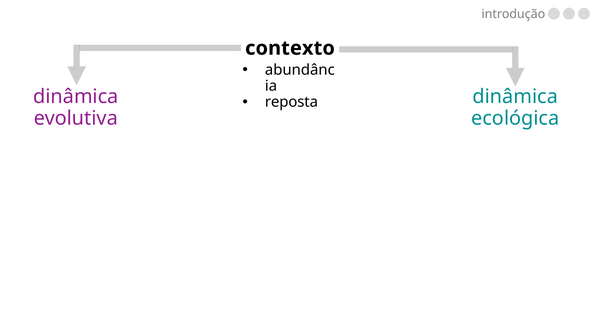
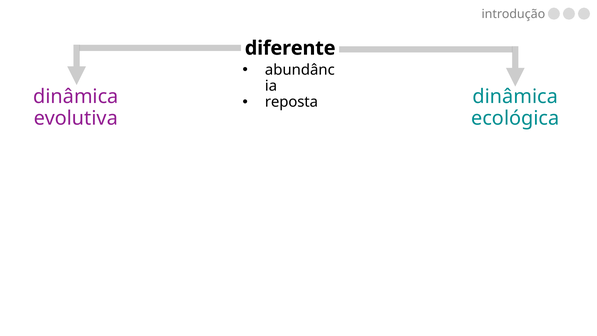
contexto: contexto -> diferente (290, 48)
